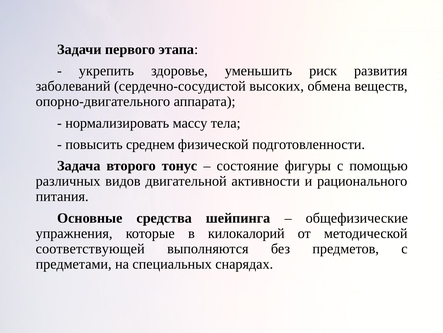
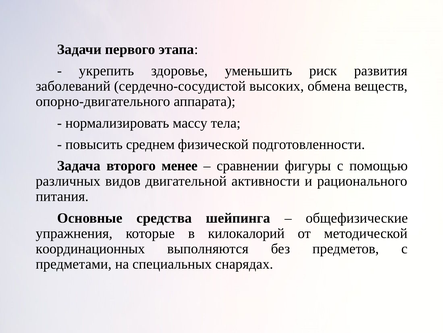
тонус: тонус -> менее (180, 166)
состояние: состояние -> сравнении (248, 166)
соответствующей: соответствующей -> координационных (90, 248)
